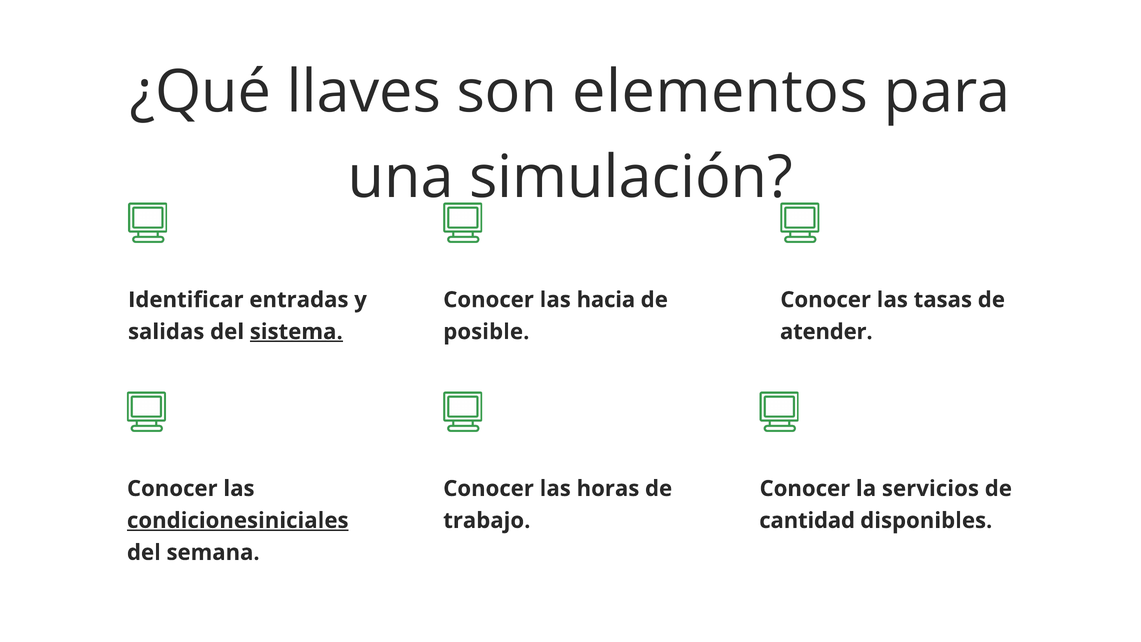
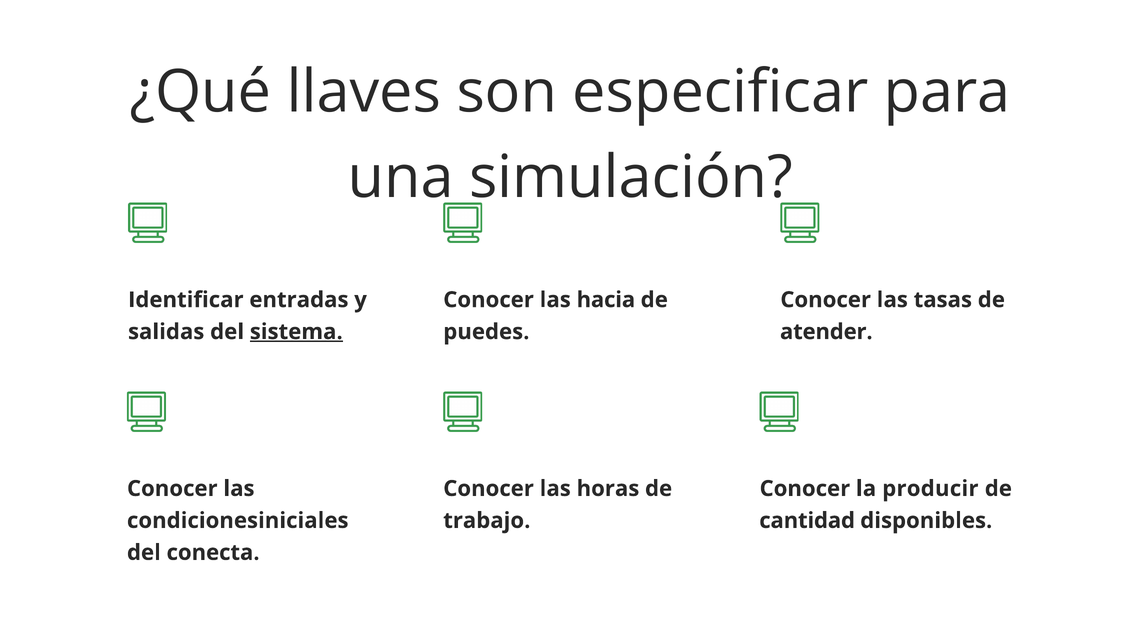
elementos: elementos -> especificar (720, 92)
posible: posible -> puedes (486, 332)
servicios: servicios -> producir (930, 489)
condicionesiniciales underline: present -> none (238, 520)
semana: semana -> conecta (213, 552)
